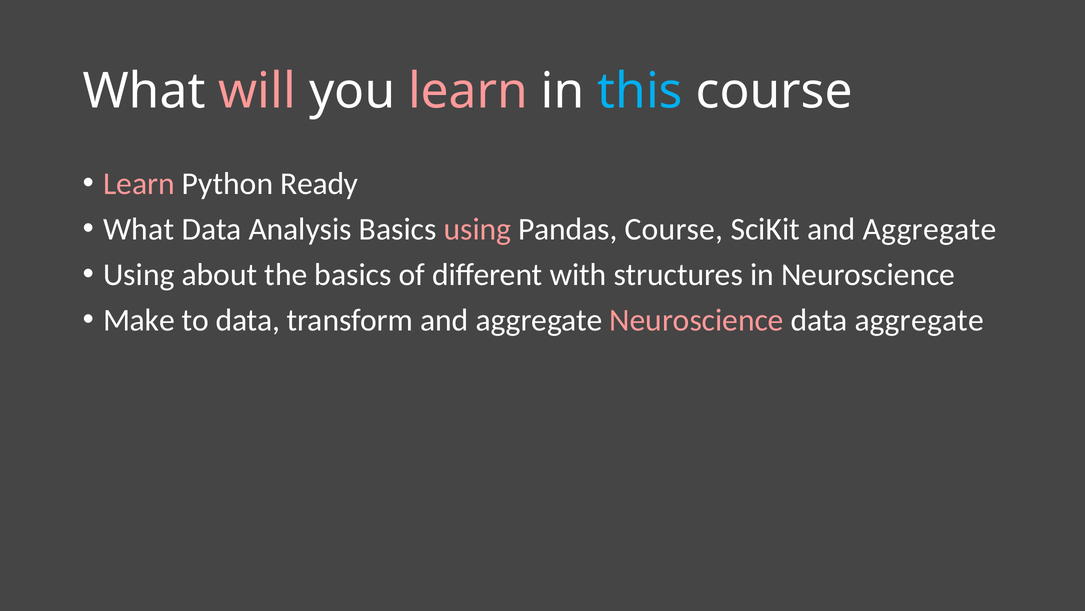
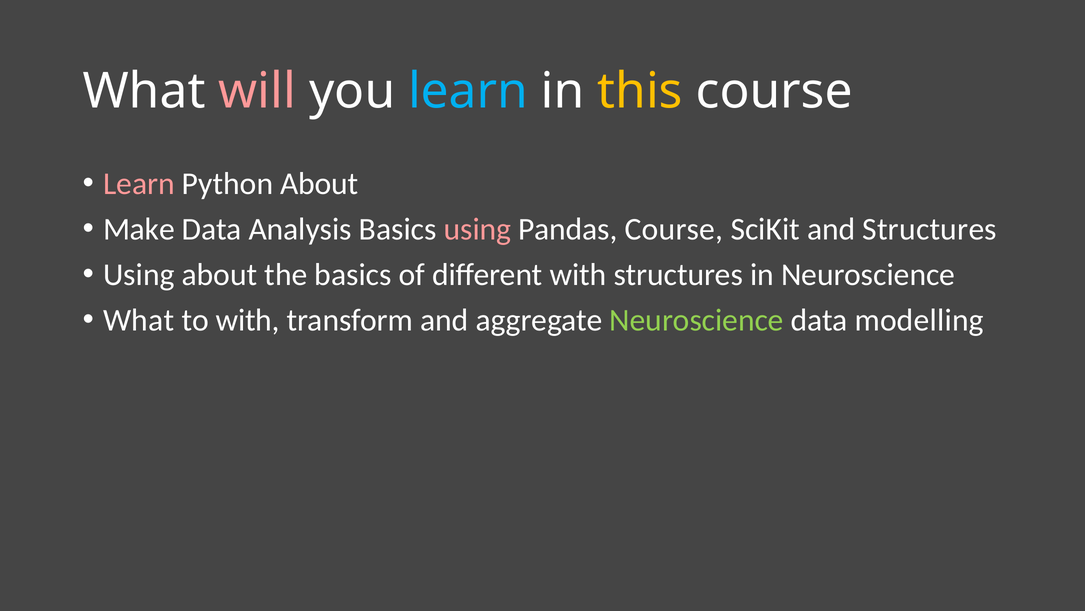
learn colour: pink -> light blue (468, 91)
this colour: light blue -> yellow (640, 91)
Python Ready: Ready -> About (319, 183)
What: What -> Make (139, 229)
SciKit and Aggregate: Aggregate -> Structures (930, 229)
Make: Make -> What (139, 320)
to data: data -> with (248, 320)
Neuroscience colour: pink -> light green (697, 320)
data aggregate: aggregate -> modelling (919, 320)
